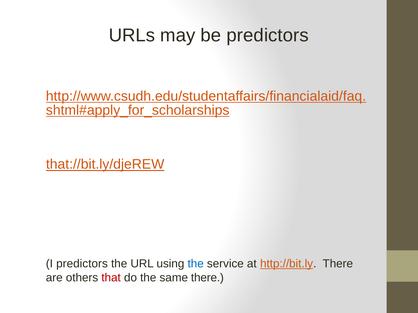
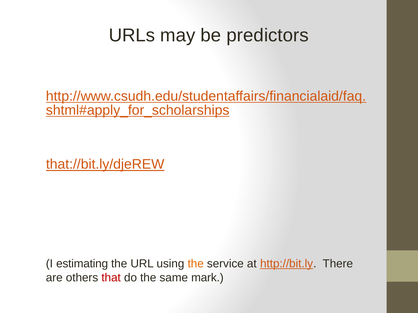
I predictors: predictors -> estimating (82, 264)
the colour: blue -> orange (196, 264)
same there: there -> mark (207, 278)
